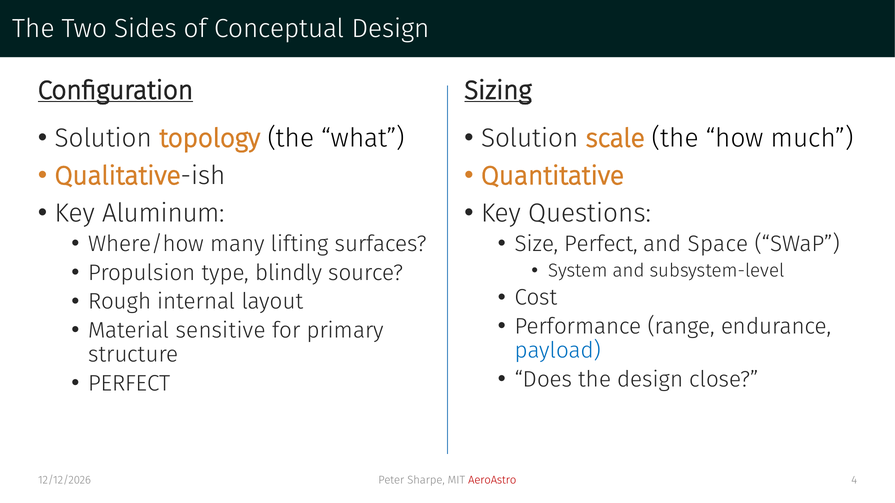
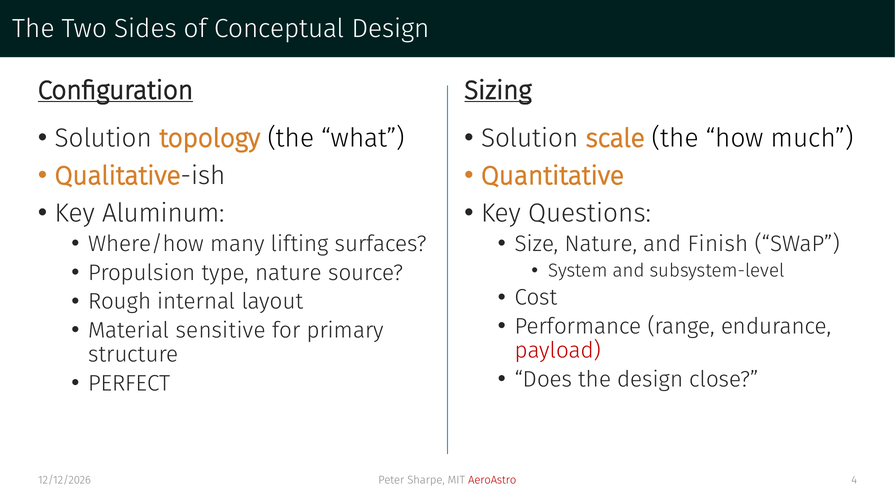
Size Perfect: Perfect -> Nature (601, 244)
Space: Space -> Finish (718, 244)
type blindly: blindly -> nature (289, 273)
payload colour: blue -> red (558, 351)
